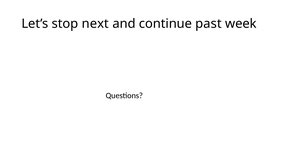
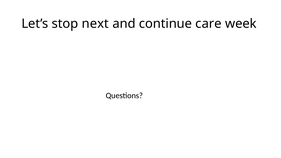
past: past -> care (209, 24)
